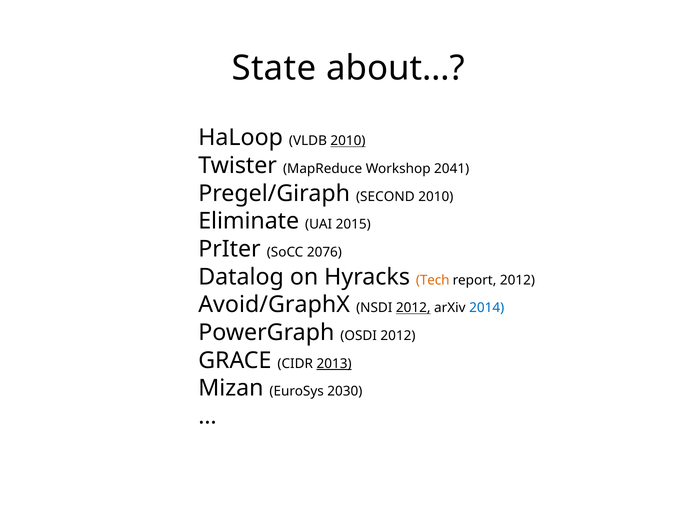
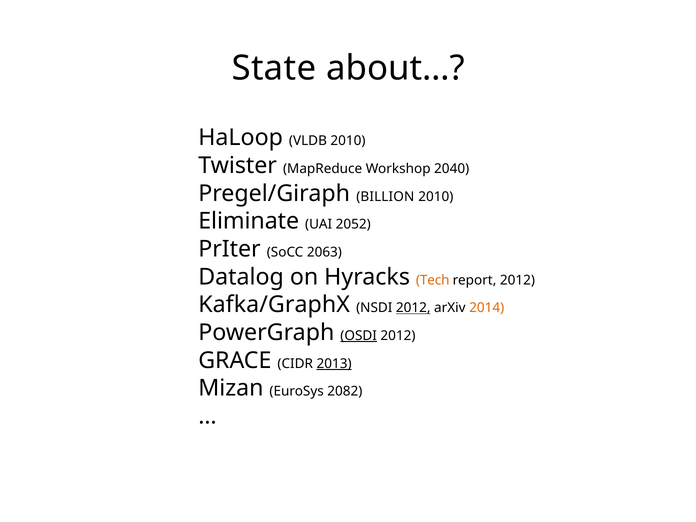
2010 underline: present -> none (348, 141)
2041: 2041 -> 2040 (452, 169)
SECOND: SECOND -> BILLION (385, 197)
2015: 2015 -> 2052 (353, 224)
2076: 2076 -> 2063 (324, 252)
Avoid/GraphX: Avoid/GraphX -> Kafka/GraphX (274, 305)
2014 colour: blue -> orange (487, 308)
OSDI underline: none -> present (359, 336)
2030: 2030 -> 2082 (345, 391)
